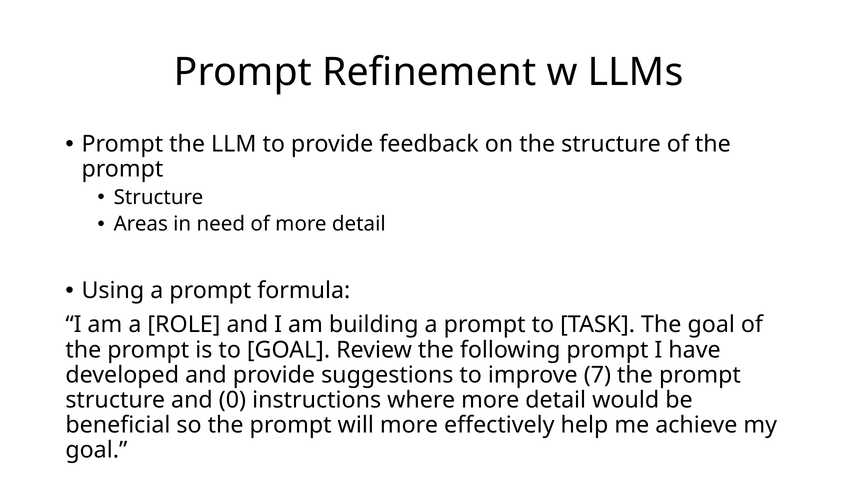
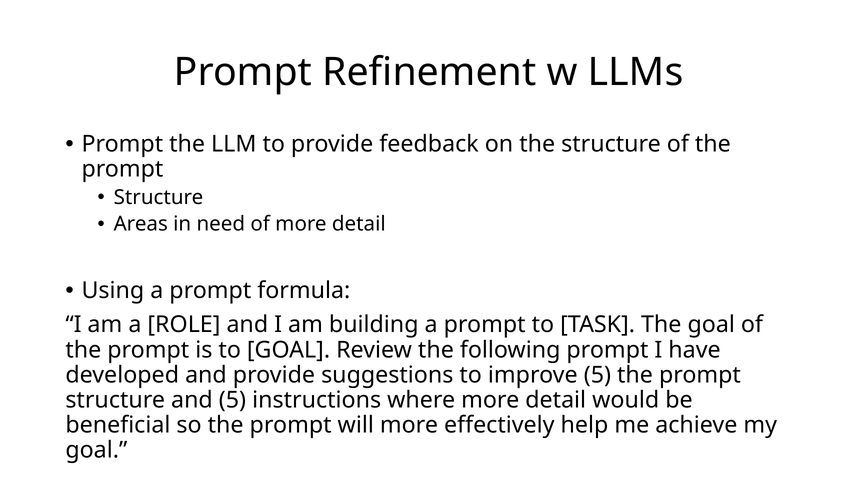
improve 7: 7 -> 5 (597, 375)
and 0: 0 -> 5 (232, 400)
